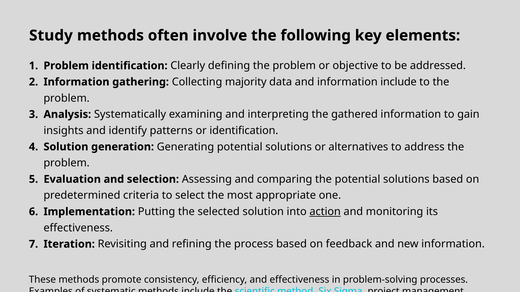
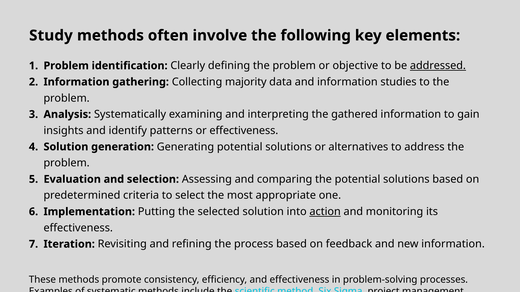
addressed underline: none -> present (438, 66)
information include: include -> studies (399, 82)
or identification: identification -> effectiveness (244, 131)
